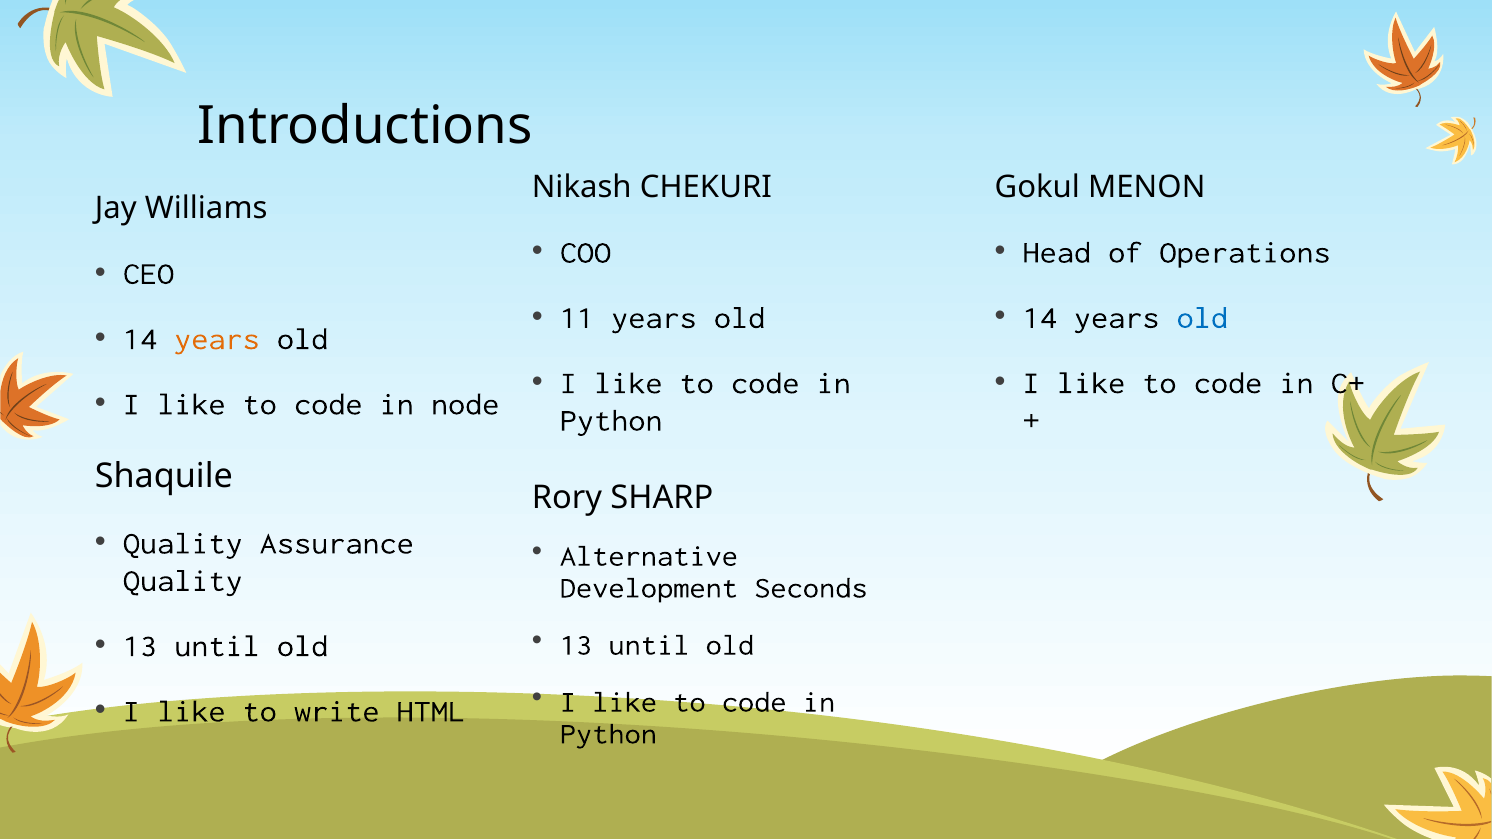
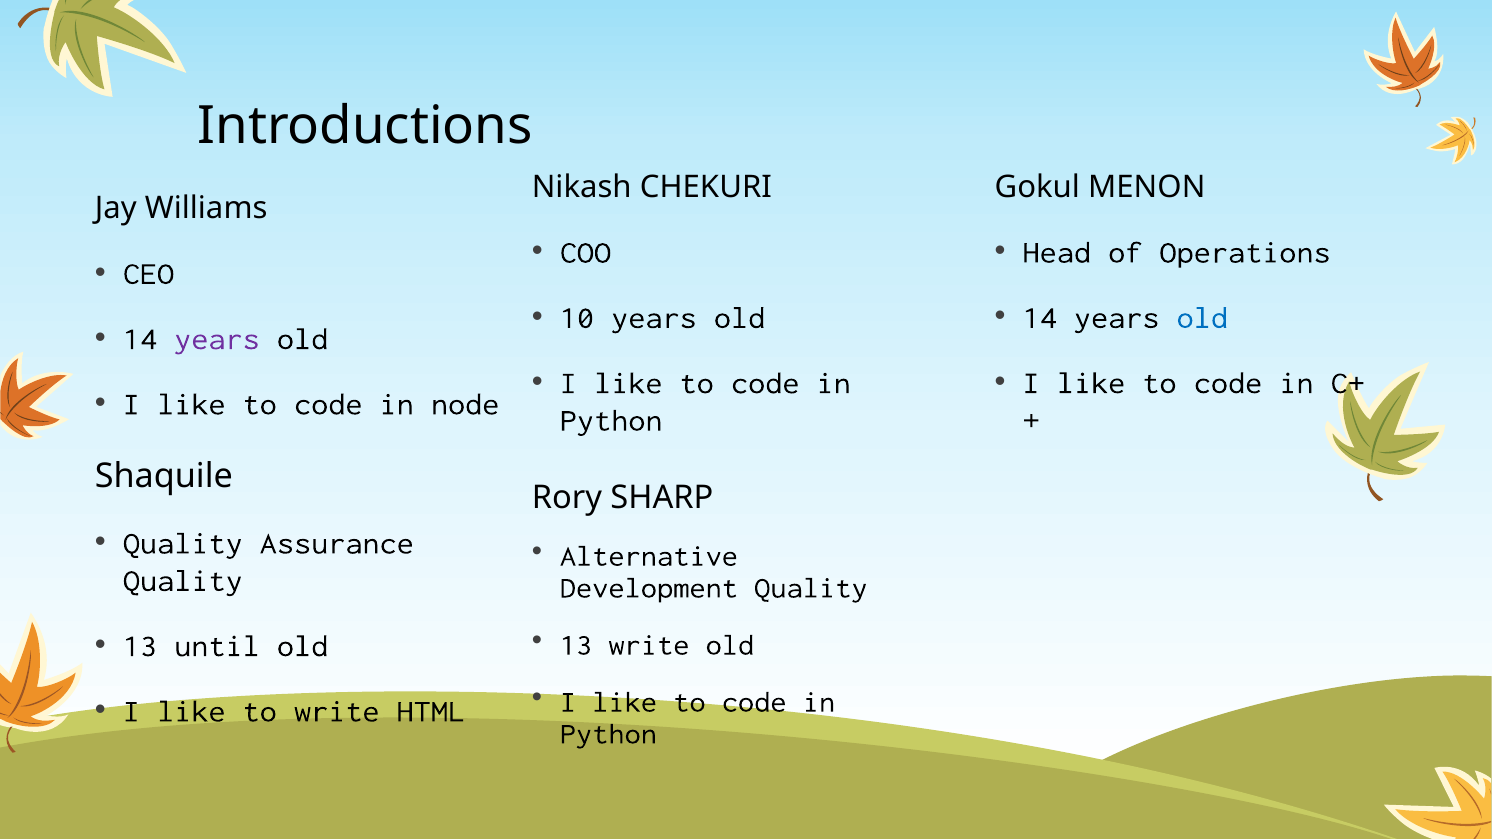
11: 11 -> 10 (577, 318)
years colour: orange -> purple (217, 339)
Development Seconds: Seconds -> Quality (811, 588)
until: until -> write (649, 645)
